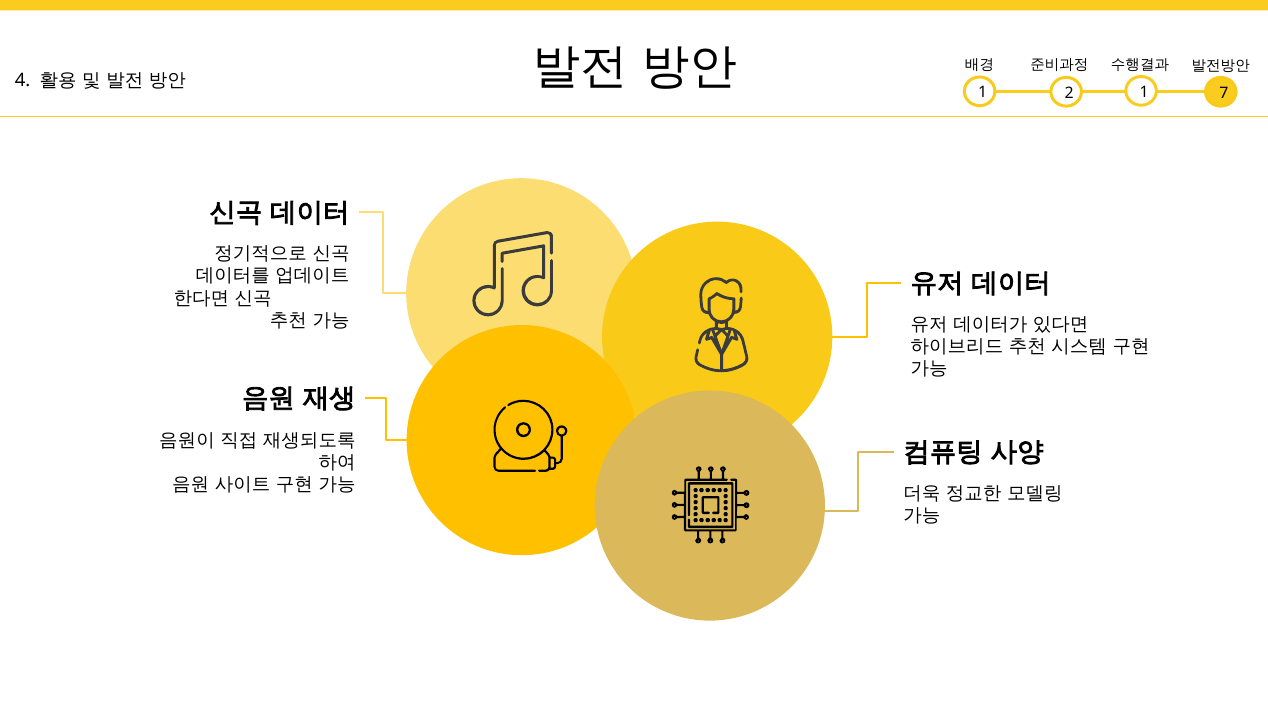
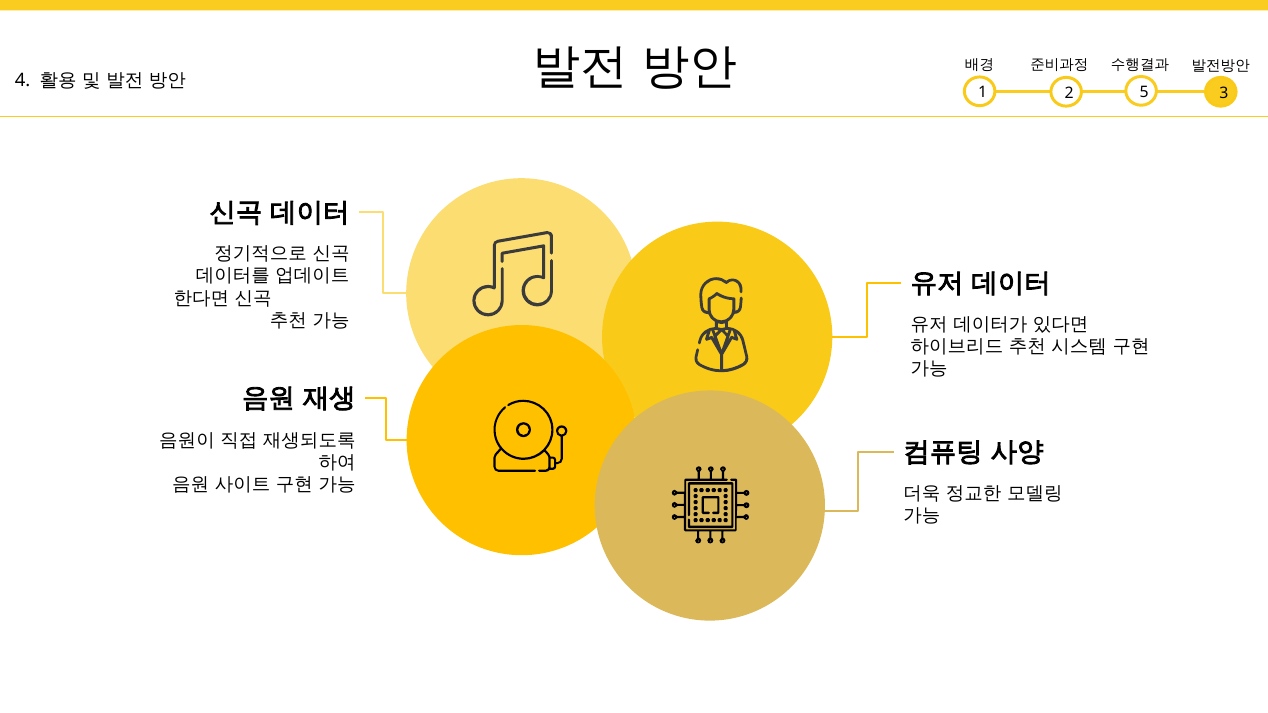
1 1: 1 -> 5 (1144, 92)
7: 7 -> 3 (1224, 93)
